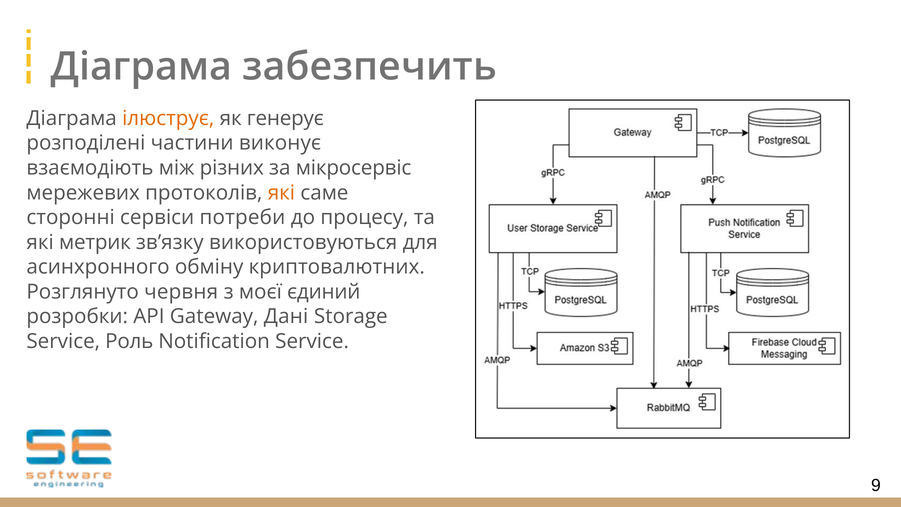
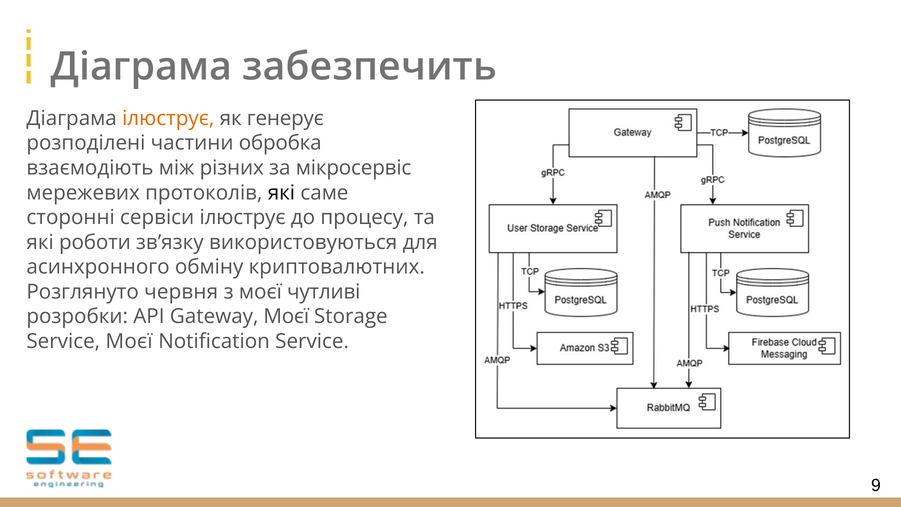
виконує: виконує -> обробка (280, 143)
які colour: orange -> black (281, 193)
сервіси потреби: потреби -> ілюструє (243, 217)
метрик: метрик -> роботи (95, 242)
єдиний: єдиний -> чутливі (324, 292)
Gateway Дані: Дані -> Моєї (286, 317)
Service Роль: Роль -> Моєї (129, 341)
